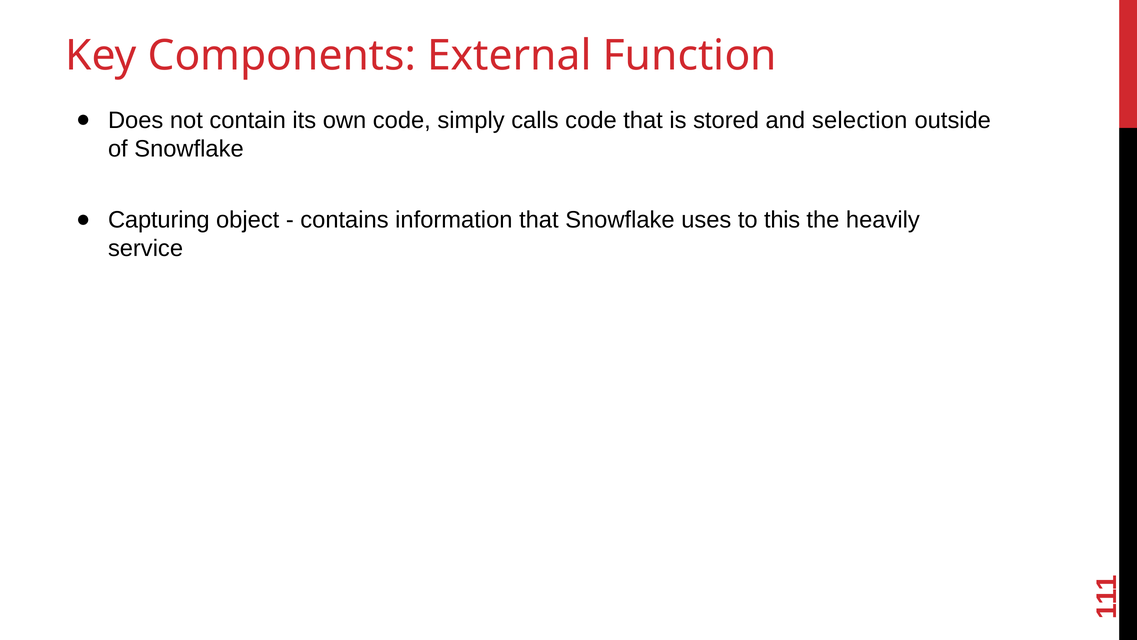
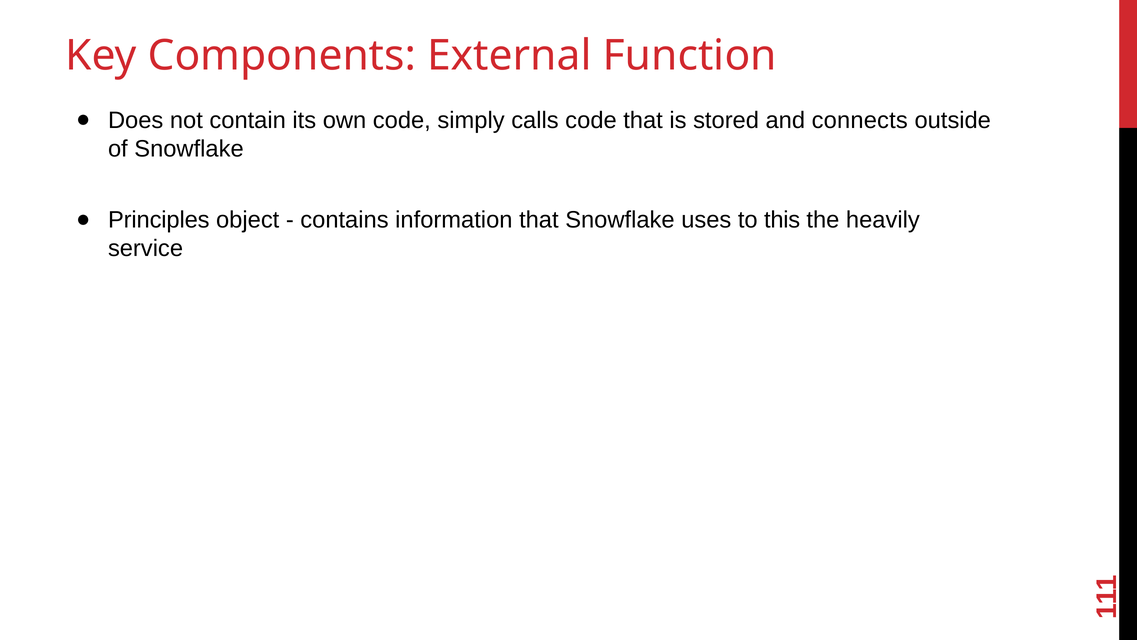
selection: selection -> connects (860, 120)
Capturing: Capturing -> Principles (159, 220)
